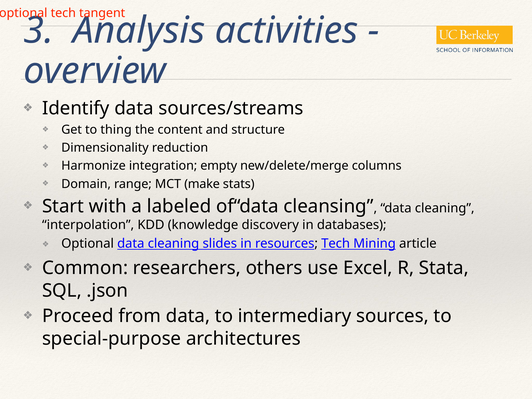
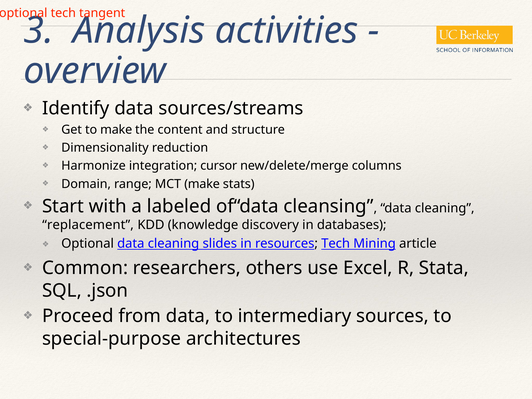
to thing: thing -> make (116, 130)
empty: empty -> cursor (219, 166)
interpolation: interpolation -> replacement (88, 225)
